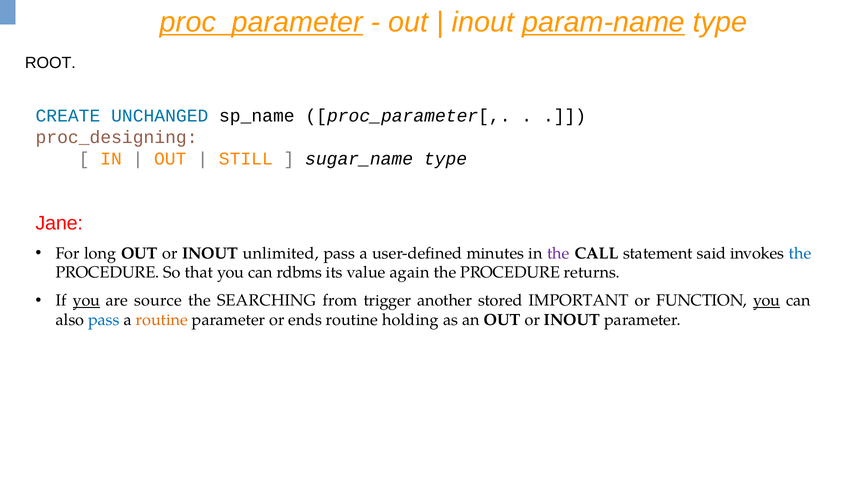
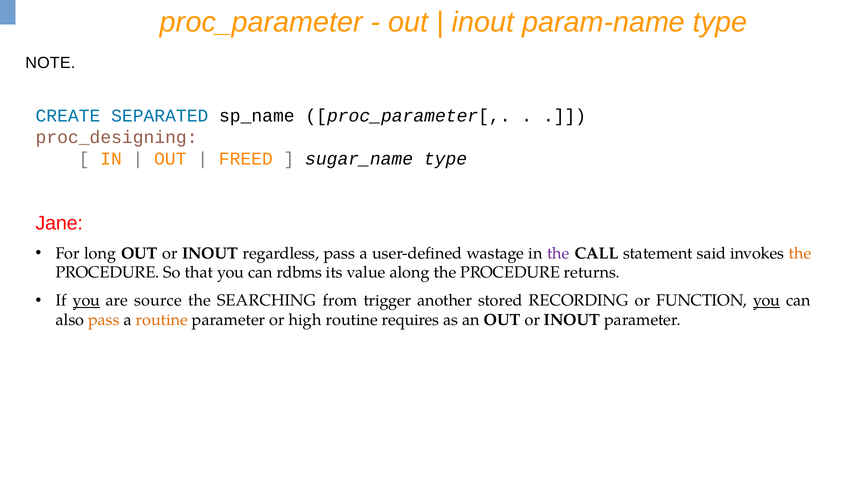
proc_parameter underline: present -> none (261, 22)
param-name underline: present -> none (603, 22)
ROOT: ROOT -> NOTE (50, 63)
UNCHANGED: UNCHANGED -> SEPARATED (160, 116)
STILL: STILL -> FREED (246, 159)
unlimited: unlimited -> regardless (281, 253)
minutes: minutes -> wastage (495, 253)
the colour: blue -> orange (800, 253)
again: again -> along (410, 273)
IMPORTANT: IMPORTANT -> RECORDING (579, 301)
pass colour: blue -> orange (104, 320)
ends: ends -> high (305, 320)
holding: holding -> requires (411, 320)
